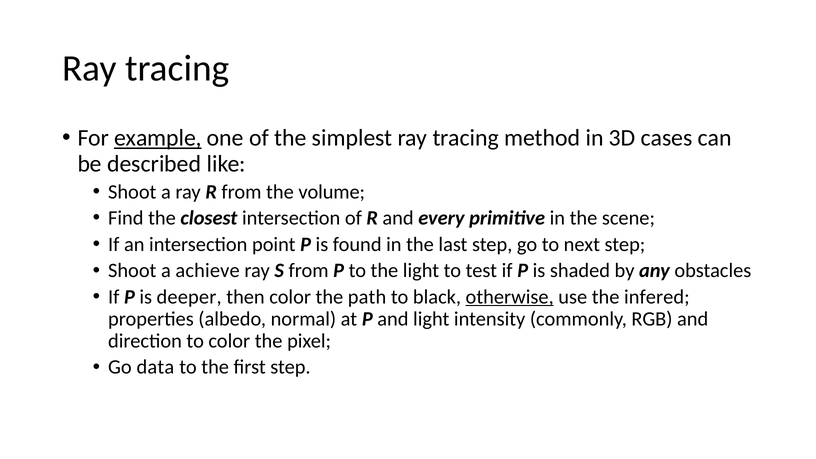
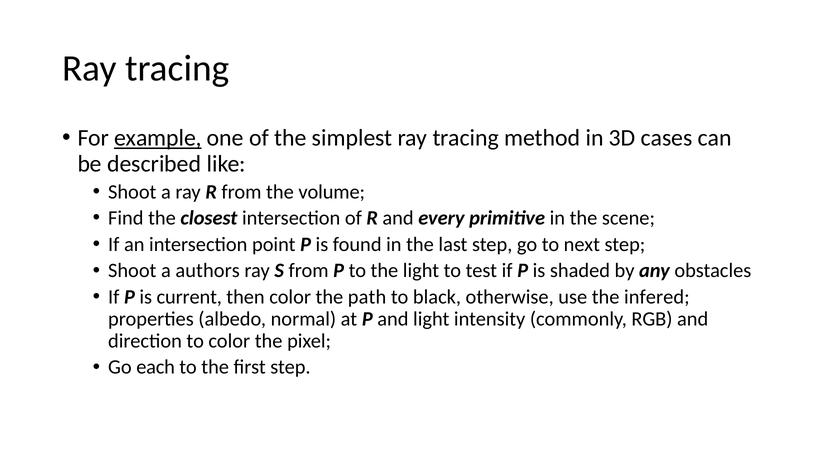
achieve: achieve -> authors (208, 271)
deeper: deeper -> current (189, 297)
otherwise underline: present -> none (510, 297)
data: data -> each (156, 367)
